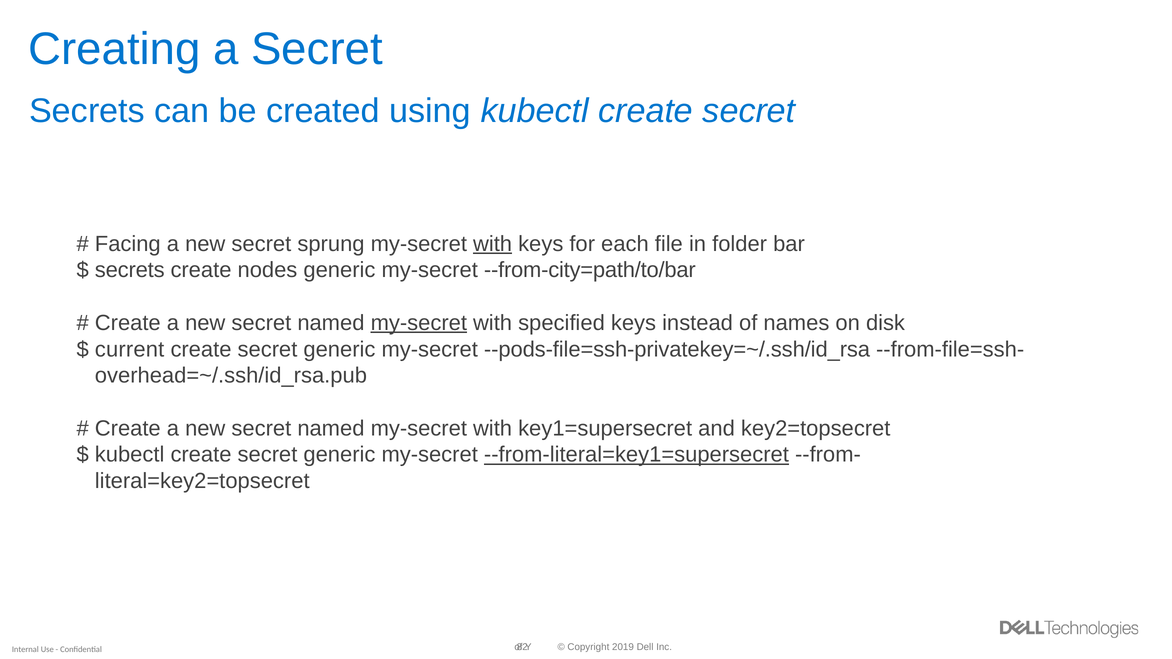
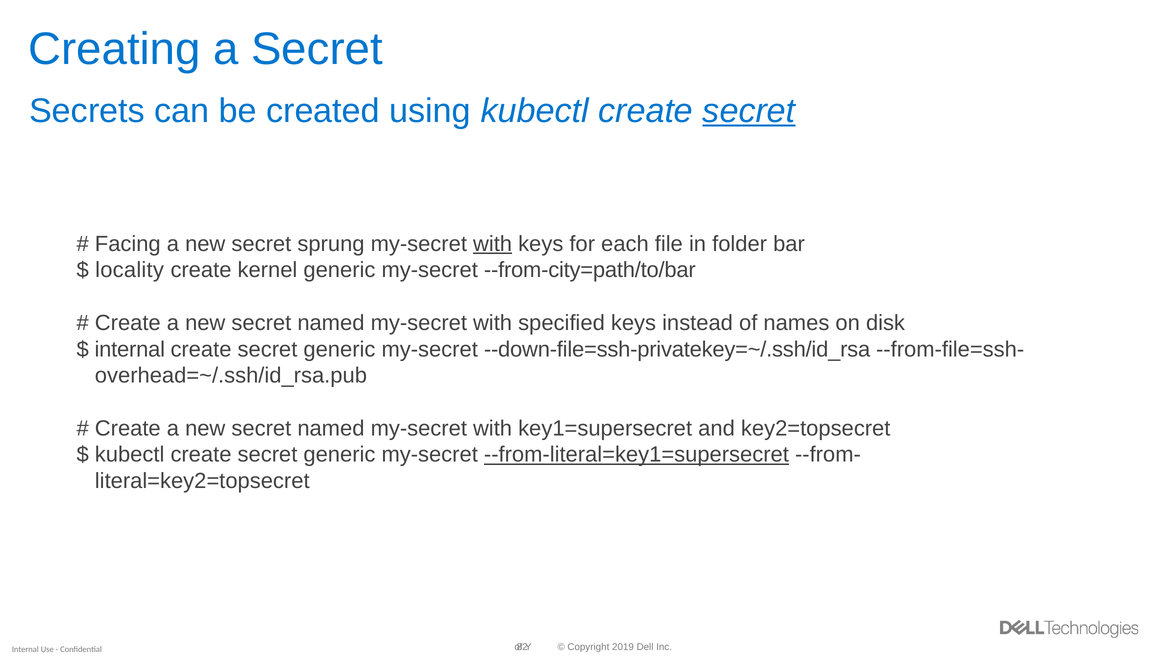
secret underline: none -> present (749, 111)
secrets: secrets -> locality (130, 270)
nodes: nodes -> kernel (267, 270)
my-secret underline: present -> none (419, 323)
current: current -> internal (130, 349)
--pods-file=ssh-privatekey=~/.ssh/id_rsa: --pods-file=ssh-privatekey=~/.ssh/id_rsa -> --down-file=ssh-privatekey=~/.ssh/id_rsa (677, 349)
